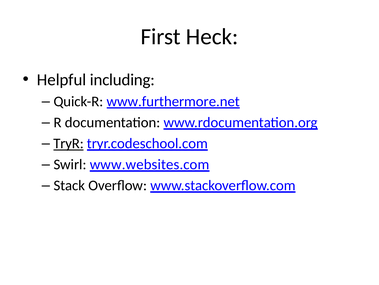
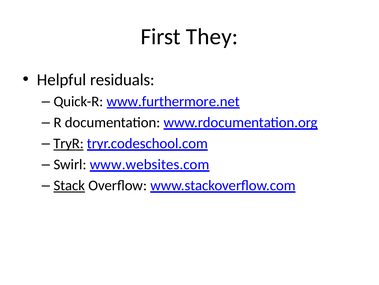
Heck: Heck -> They (212, 37)
including: including -> residuals (122, 80)
Stack underline: none -> present (69, 185)
